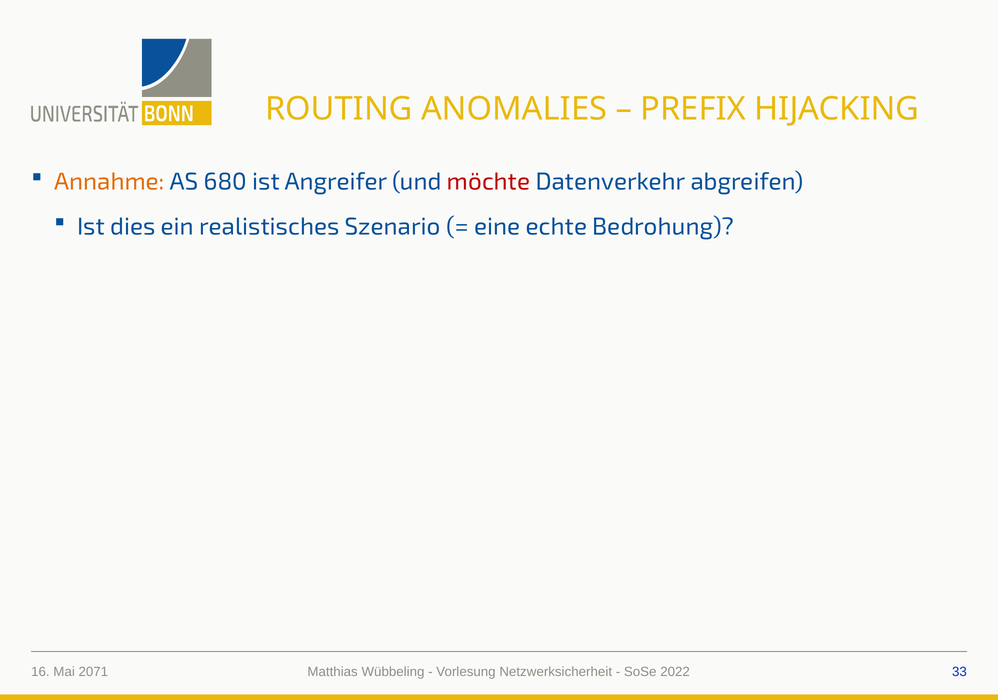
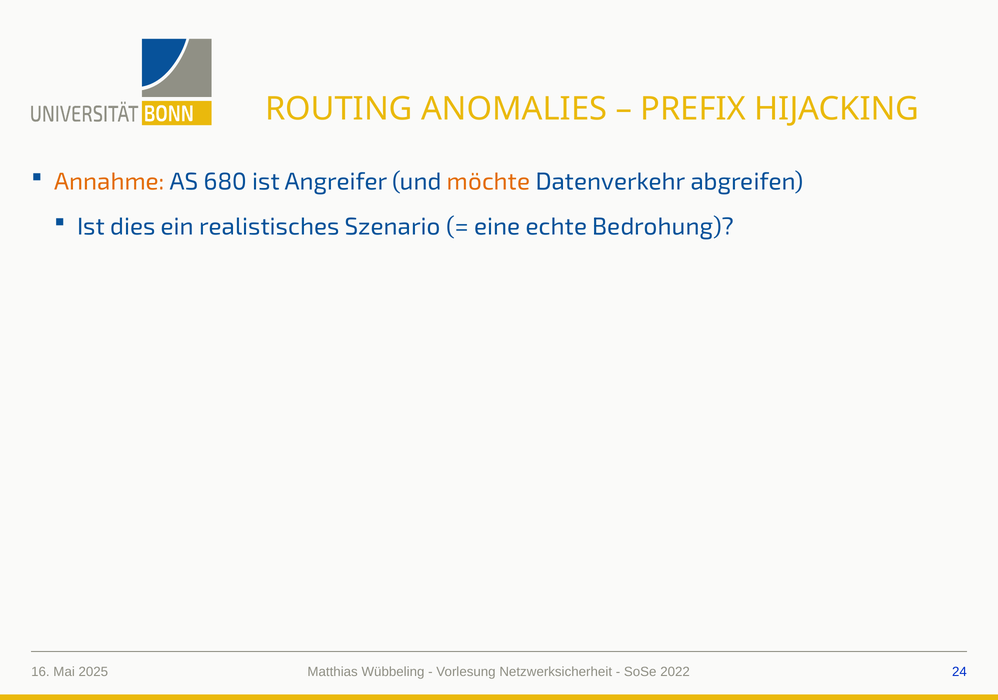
möchte colour: red -> orange (489, 181)
2071: 2071 -> 2025 (93, 672)
33: 33 -> 24 (959, 672)
